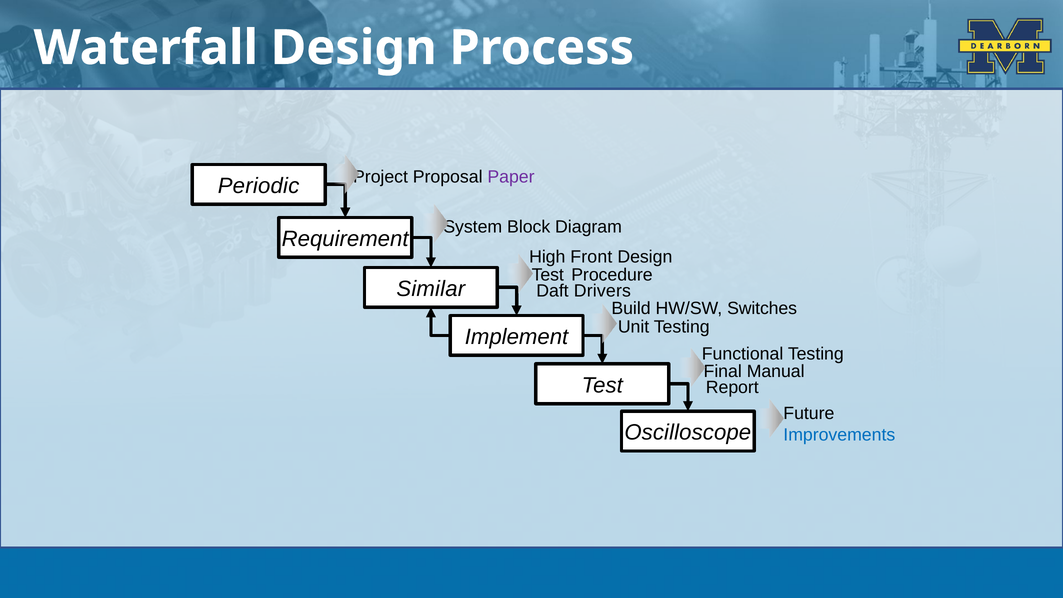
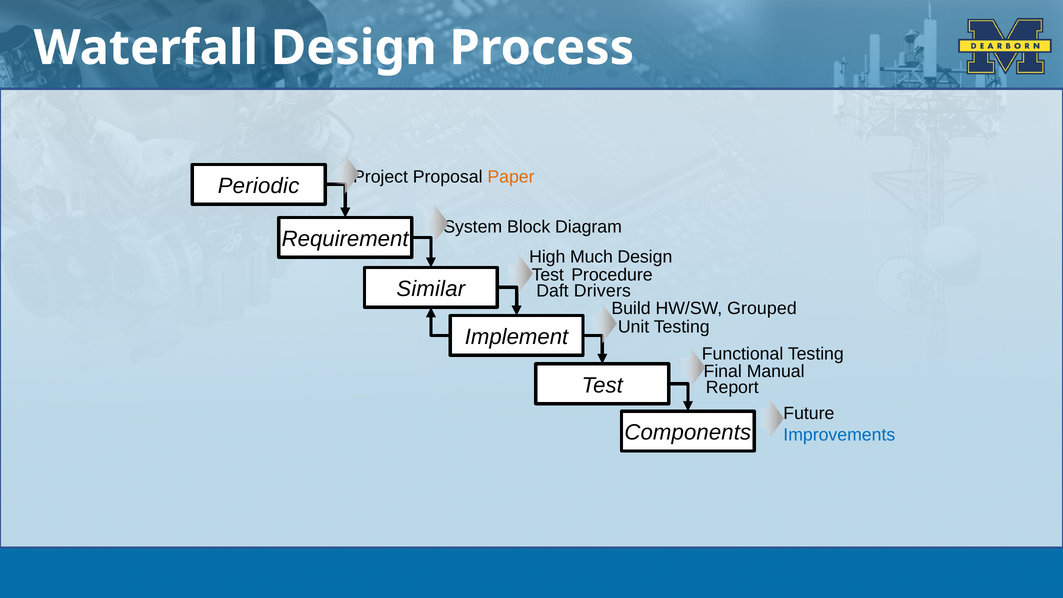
Paper colour: purple -> orange (511, 177)
Front: Front -> Much (591, 257)
Switches: Switches -> Grouped (762, 309)
Oscilloscope: Oscilloscope -> Components (688, 433)
